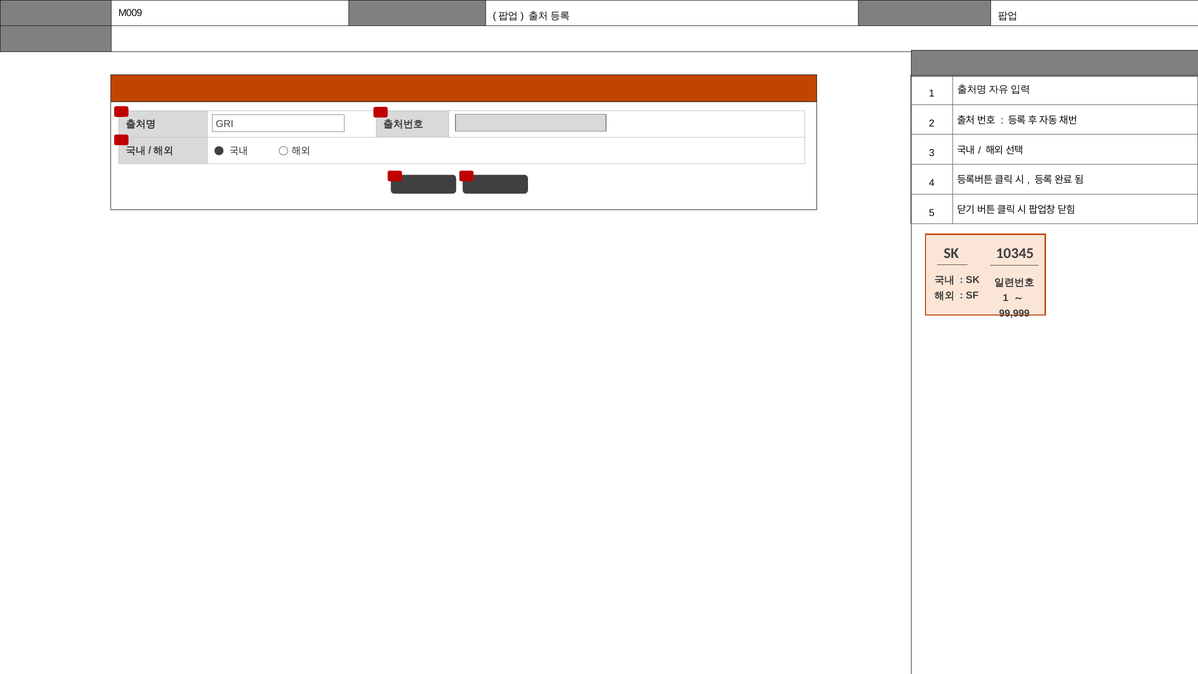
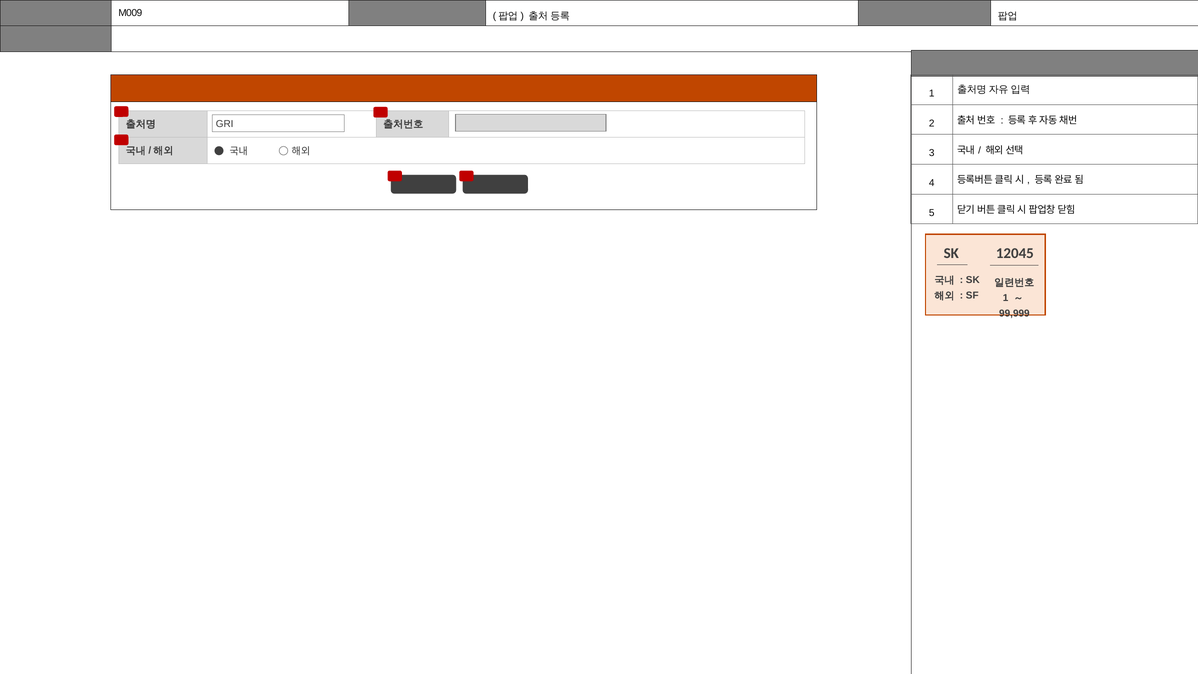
10345: 10345 -> 12045 (1015, 253)
